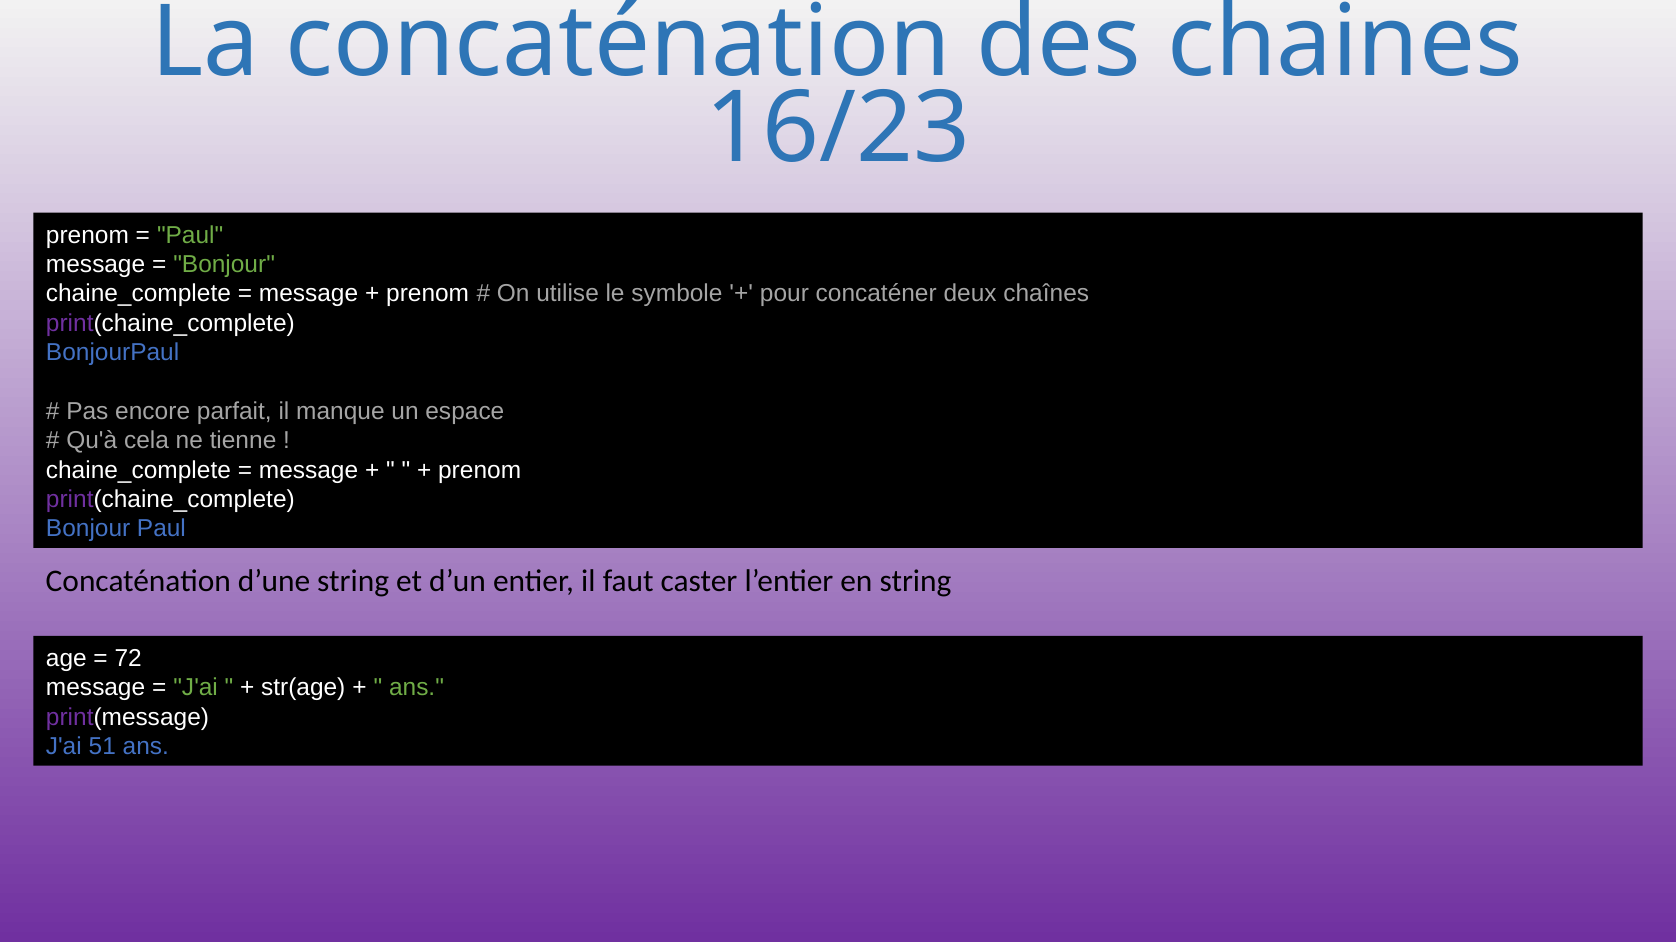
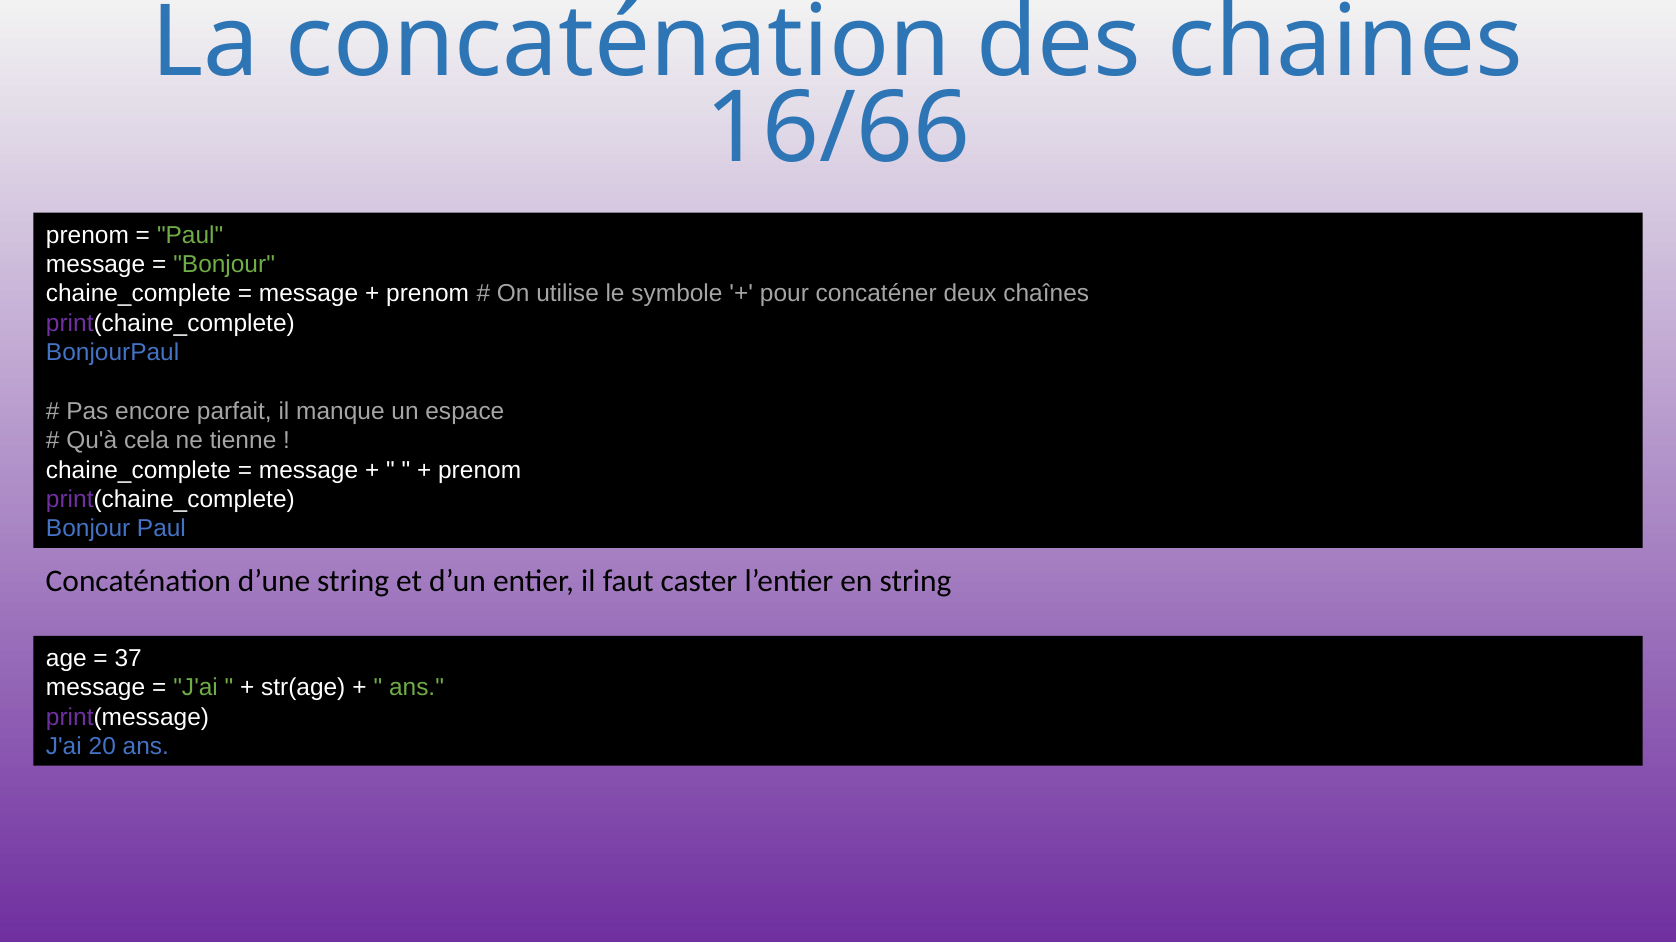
16/23: 16/23 -> 16/66 (838, 128)
72: 72 -> 37 (128, 658)
51: 51 -> 20 (102, 746)
